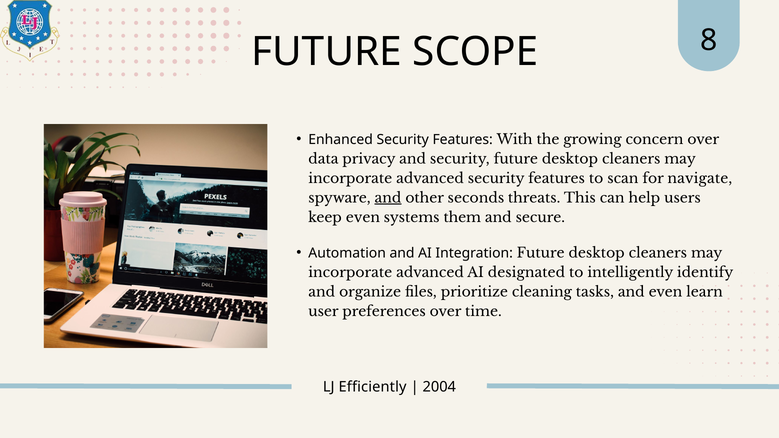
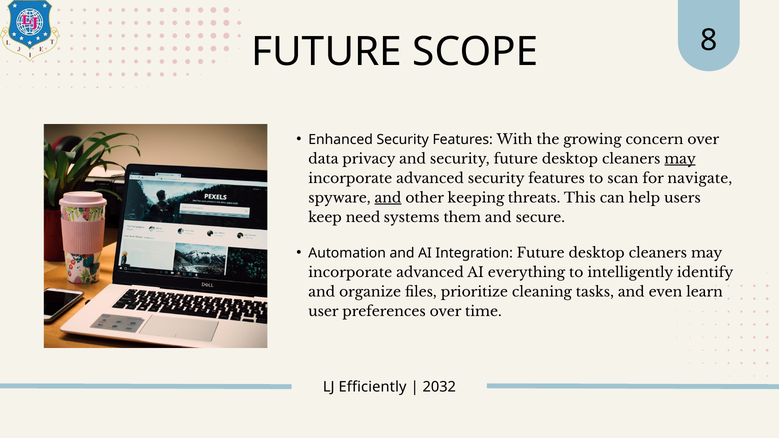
may underline: none -> present (680, 159)
seconds: seconds -> keeping (476, 198)
keep even: even -> need (363, 218)
designated: designated -> everything (527, 273)
2004: 2004 -> 2032 (439, 387)
